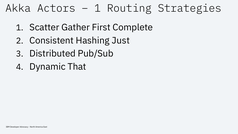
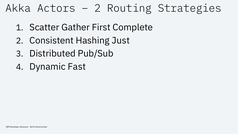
1: 1 -> 2 (98, 8)
That: That -> Fast (77, 67)
